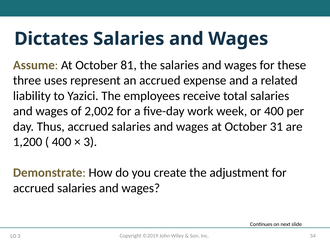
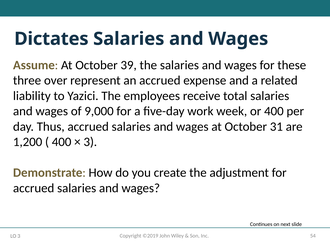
81: 81 -> 39 (129, 65)
uses: uses -> over (56, 81)
2,002: 2,002 -> 9,000 (99, 111)
